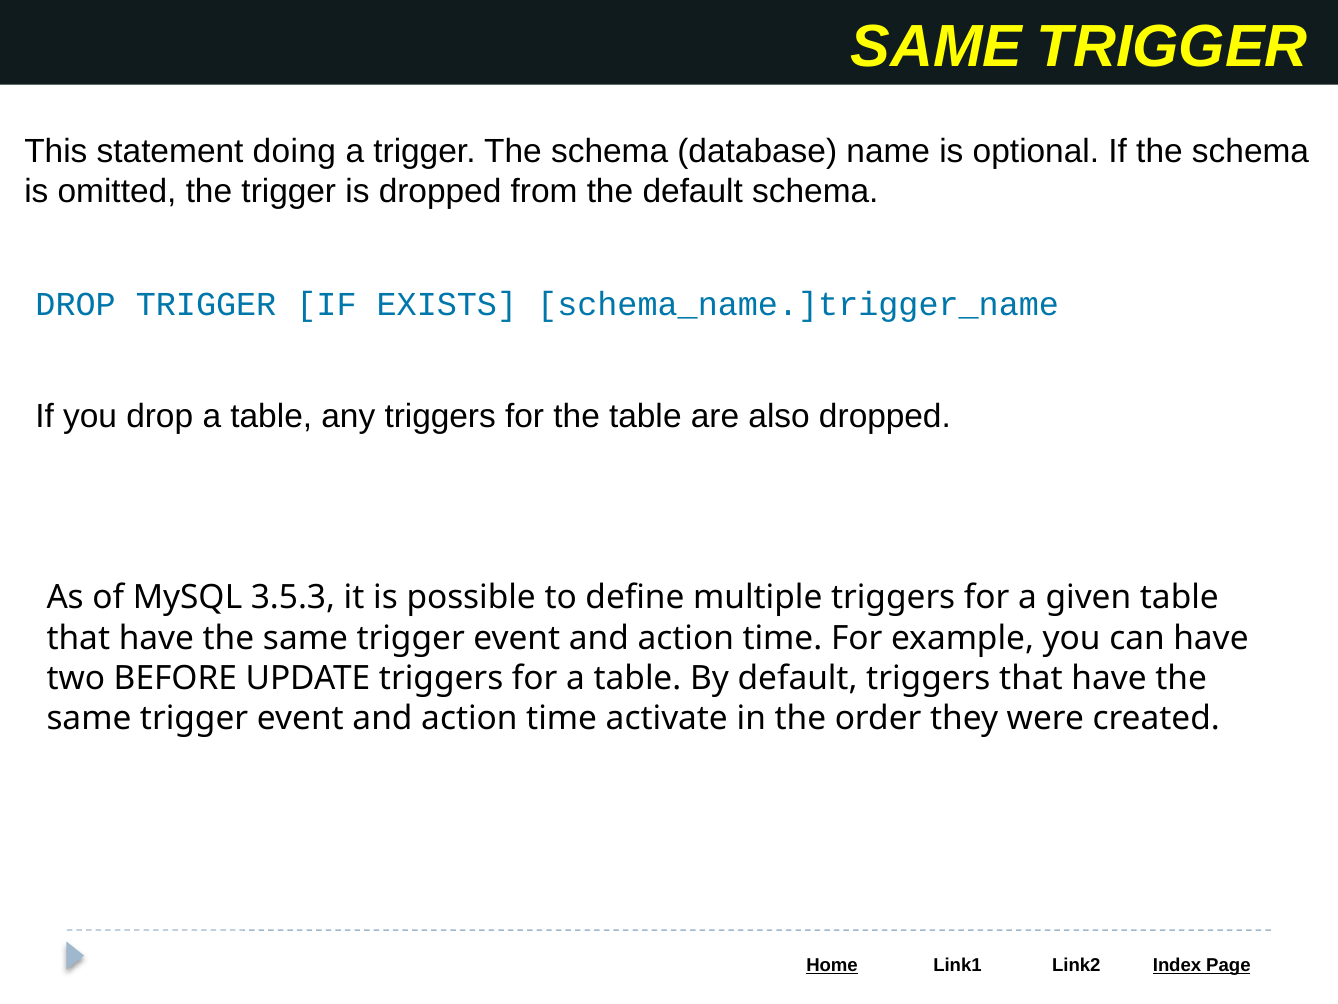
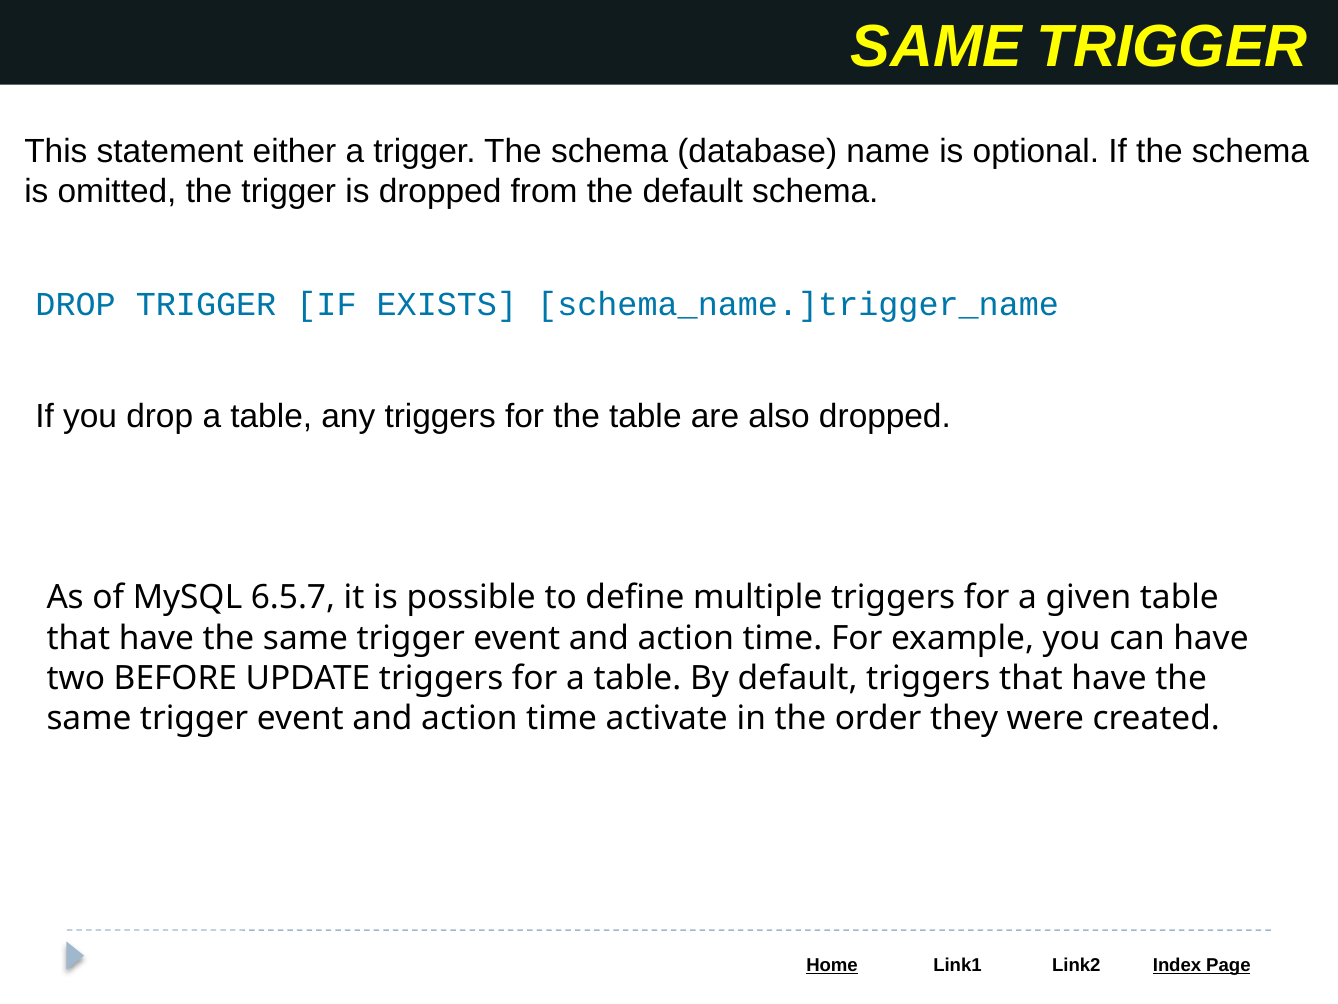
doing: doing -> either (294, 152)
3.5.3: 3.5.3 -> 6.5.7 (293, 598)
